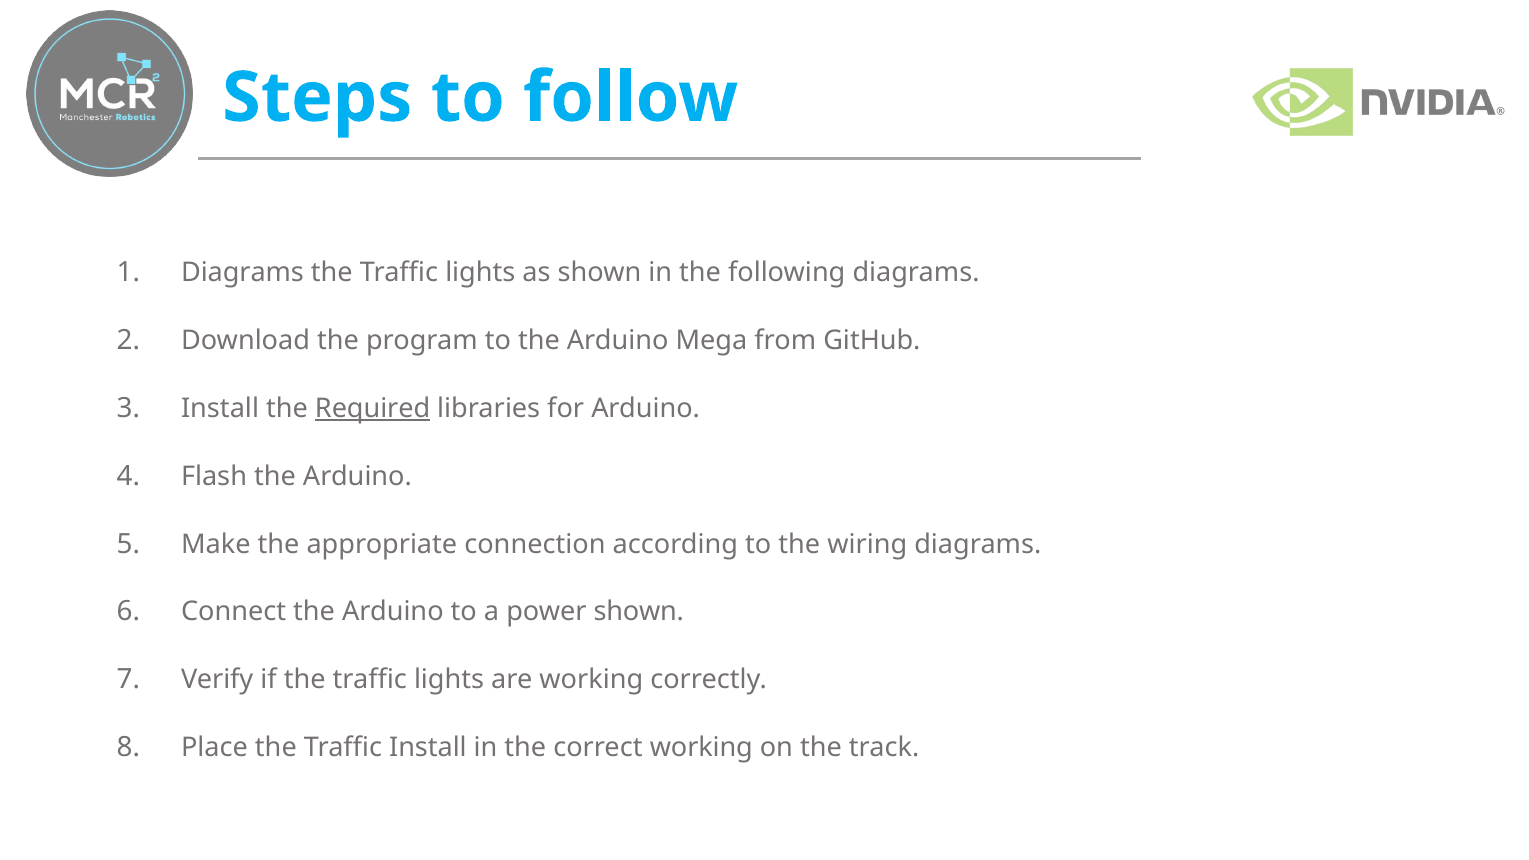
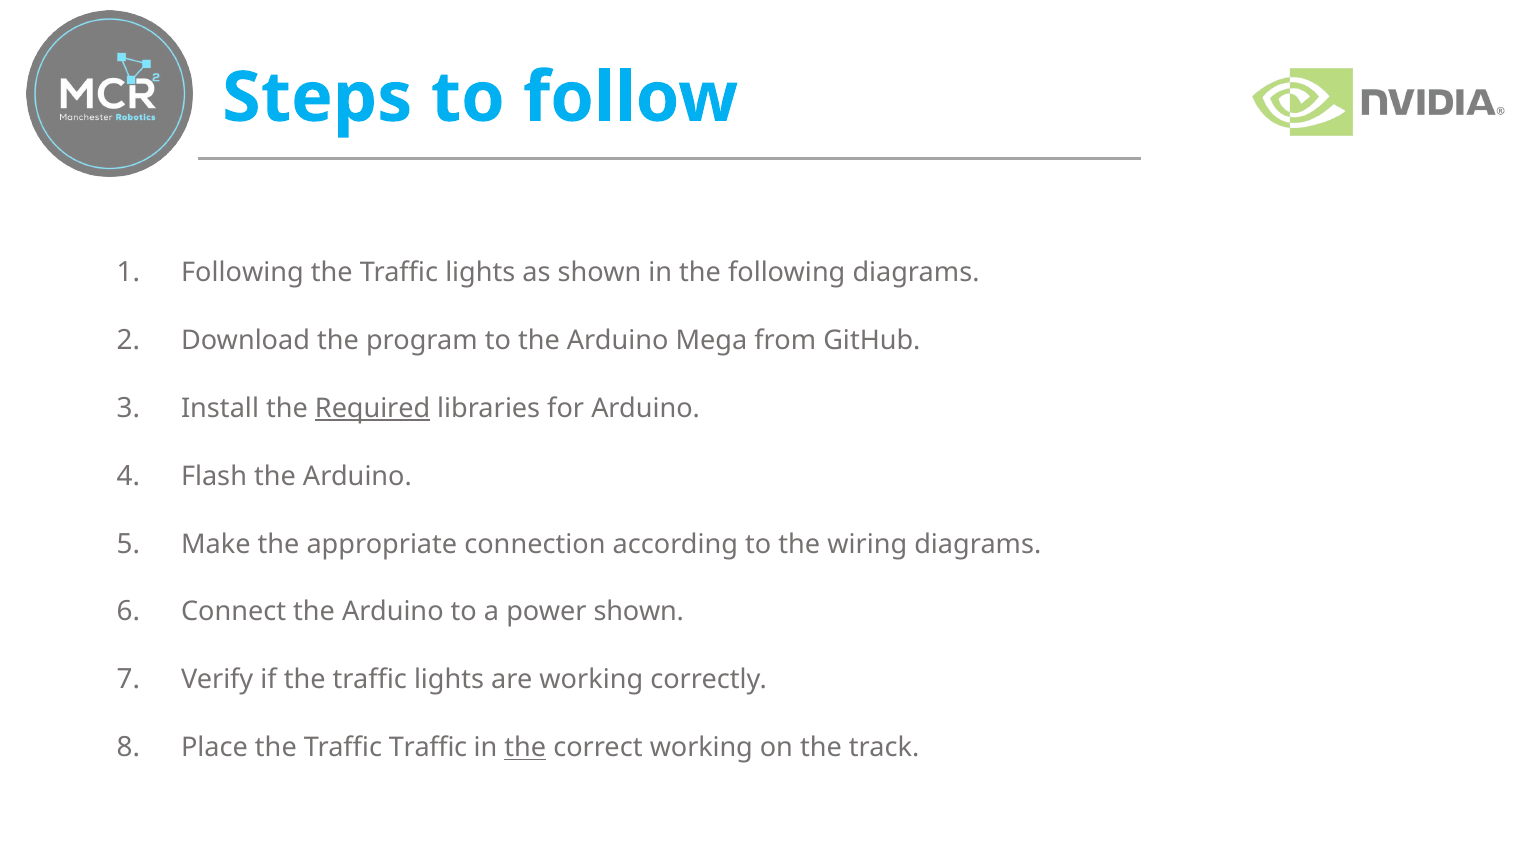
Diagrams: Diagrams -> Following (242, 272)
Traffic Install: Install -> Traffic (428, 748)
the underline: none -> present (525, 748)
